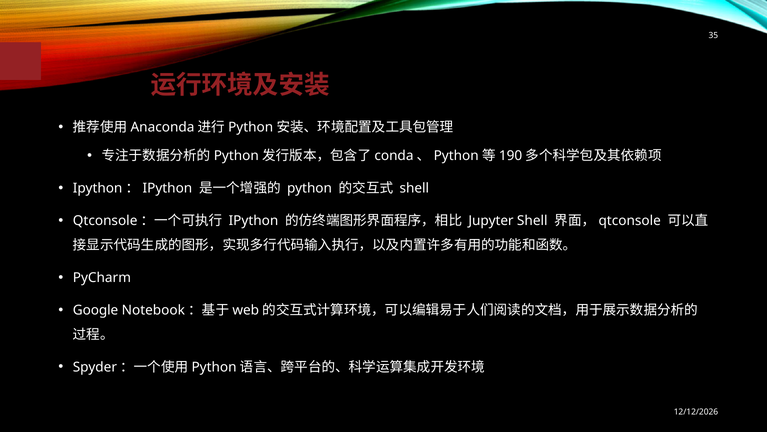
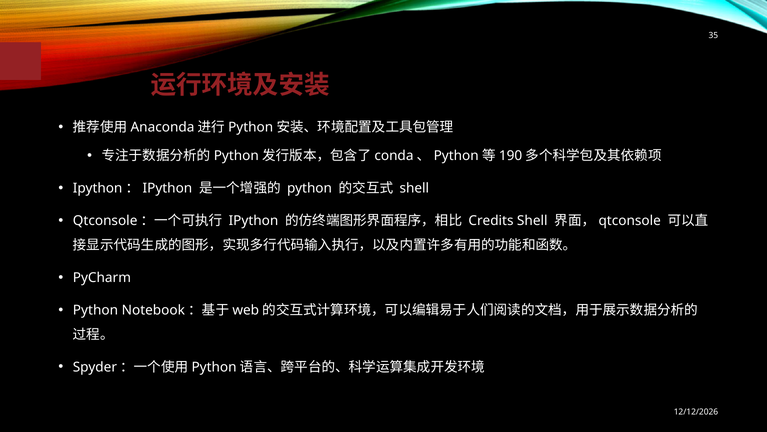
Jupyter: Jupyter -> Credits (491, 220)
Google: Google -> Python (95, 310)
